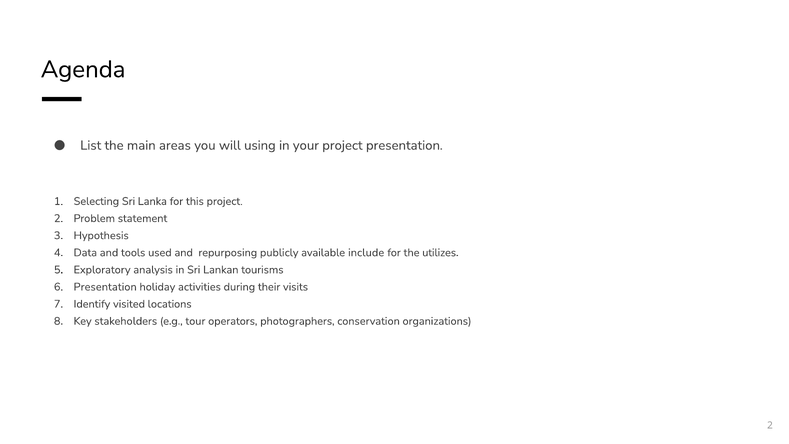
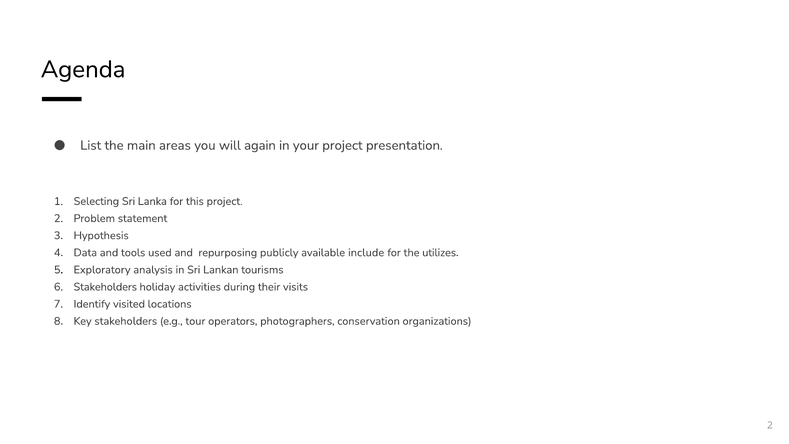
using: using -> again (260, 145)
Presentation: Presentation -> Stakeholders (105, 287)
